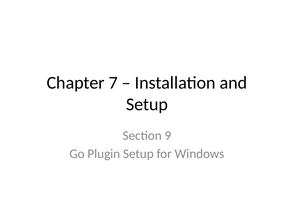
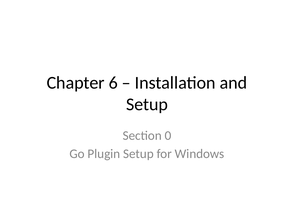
7: 7 -> 6 (113, 83)
9: 9 -> 0 (168, 135)
